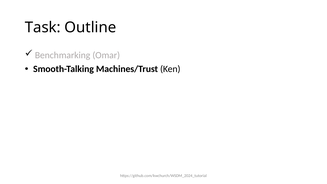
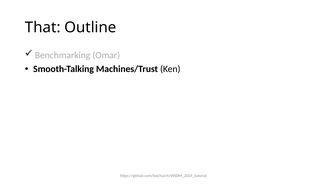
Task: Task -> That (43, 27)
